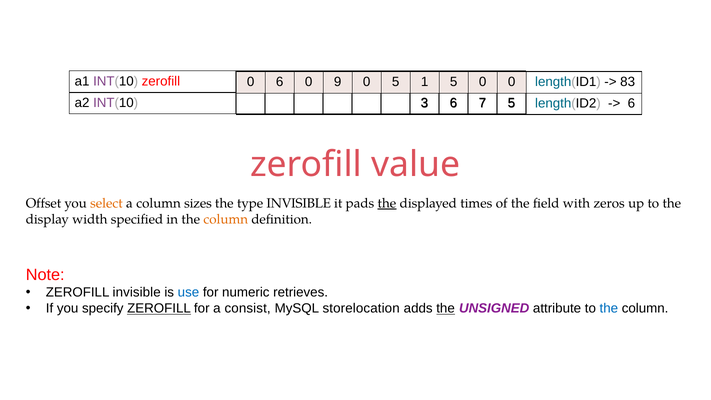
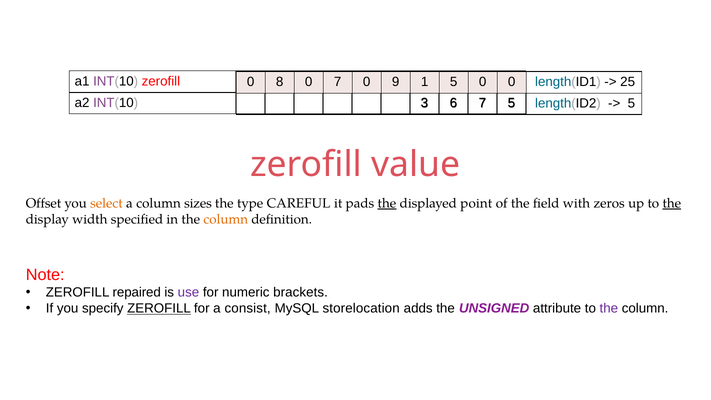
0 6: 6 -> 8 (280, 82)
0 9: 9 -> 7 (338, 82)
0 5: 5 -> 9 (396, 82)
83: 83 -> 25 (628, 82)
6: 6 -> 5 (631, 103)
type INVISIBLE: INVISIBLE -> CAREFUL (299, 203)
times: times -> point (476, 203)
the underline: none -> present (672, 203)
ZEROFILL invisible: invisible -> repaired (137, 292)
use colour: blue -> purple (188, 292)
retrieves: retrieves -> brackets (301, 292)
the underline: present -> none (446, 308)
the colour: blue -> purple (609, 308)
